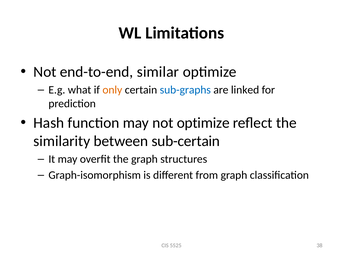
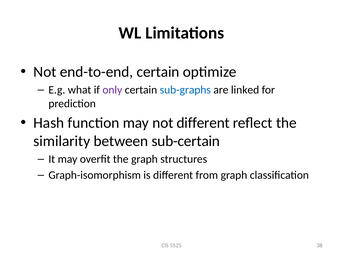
end-to-end similar: similar -> certain (158, 72)
only colour: orange -> purple (112, 90)
not optimize: optimize -> different (203, 123)
